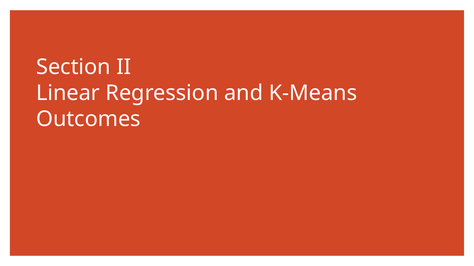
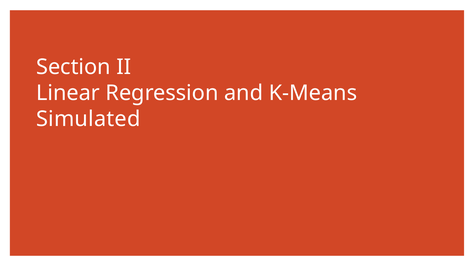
Outcomes: Outcomes -> Simulated (88, 119)
